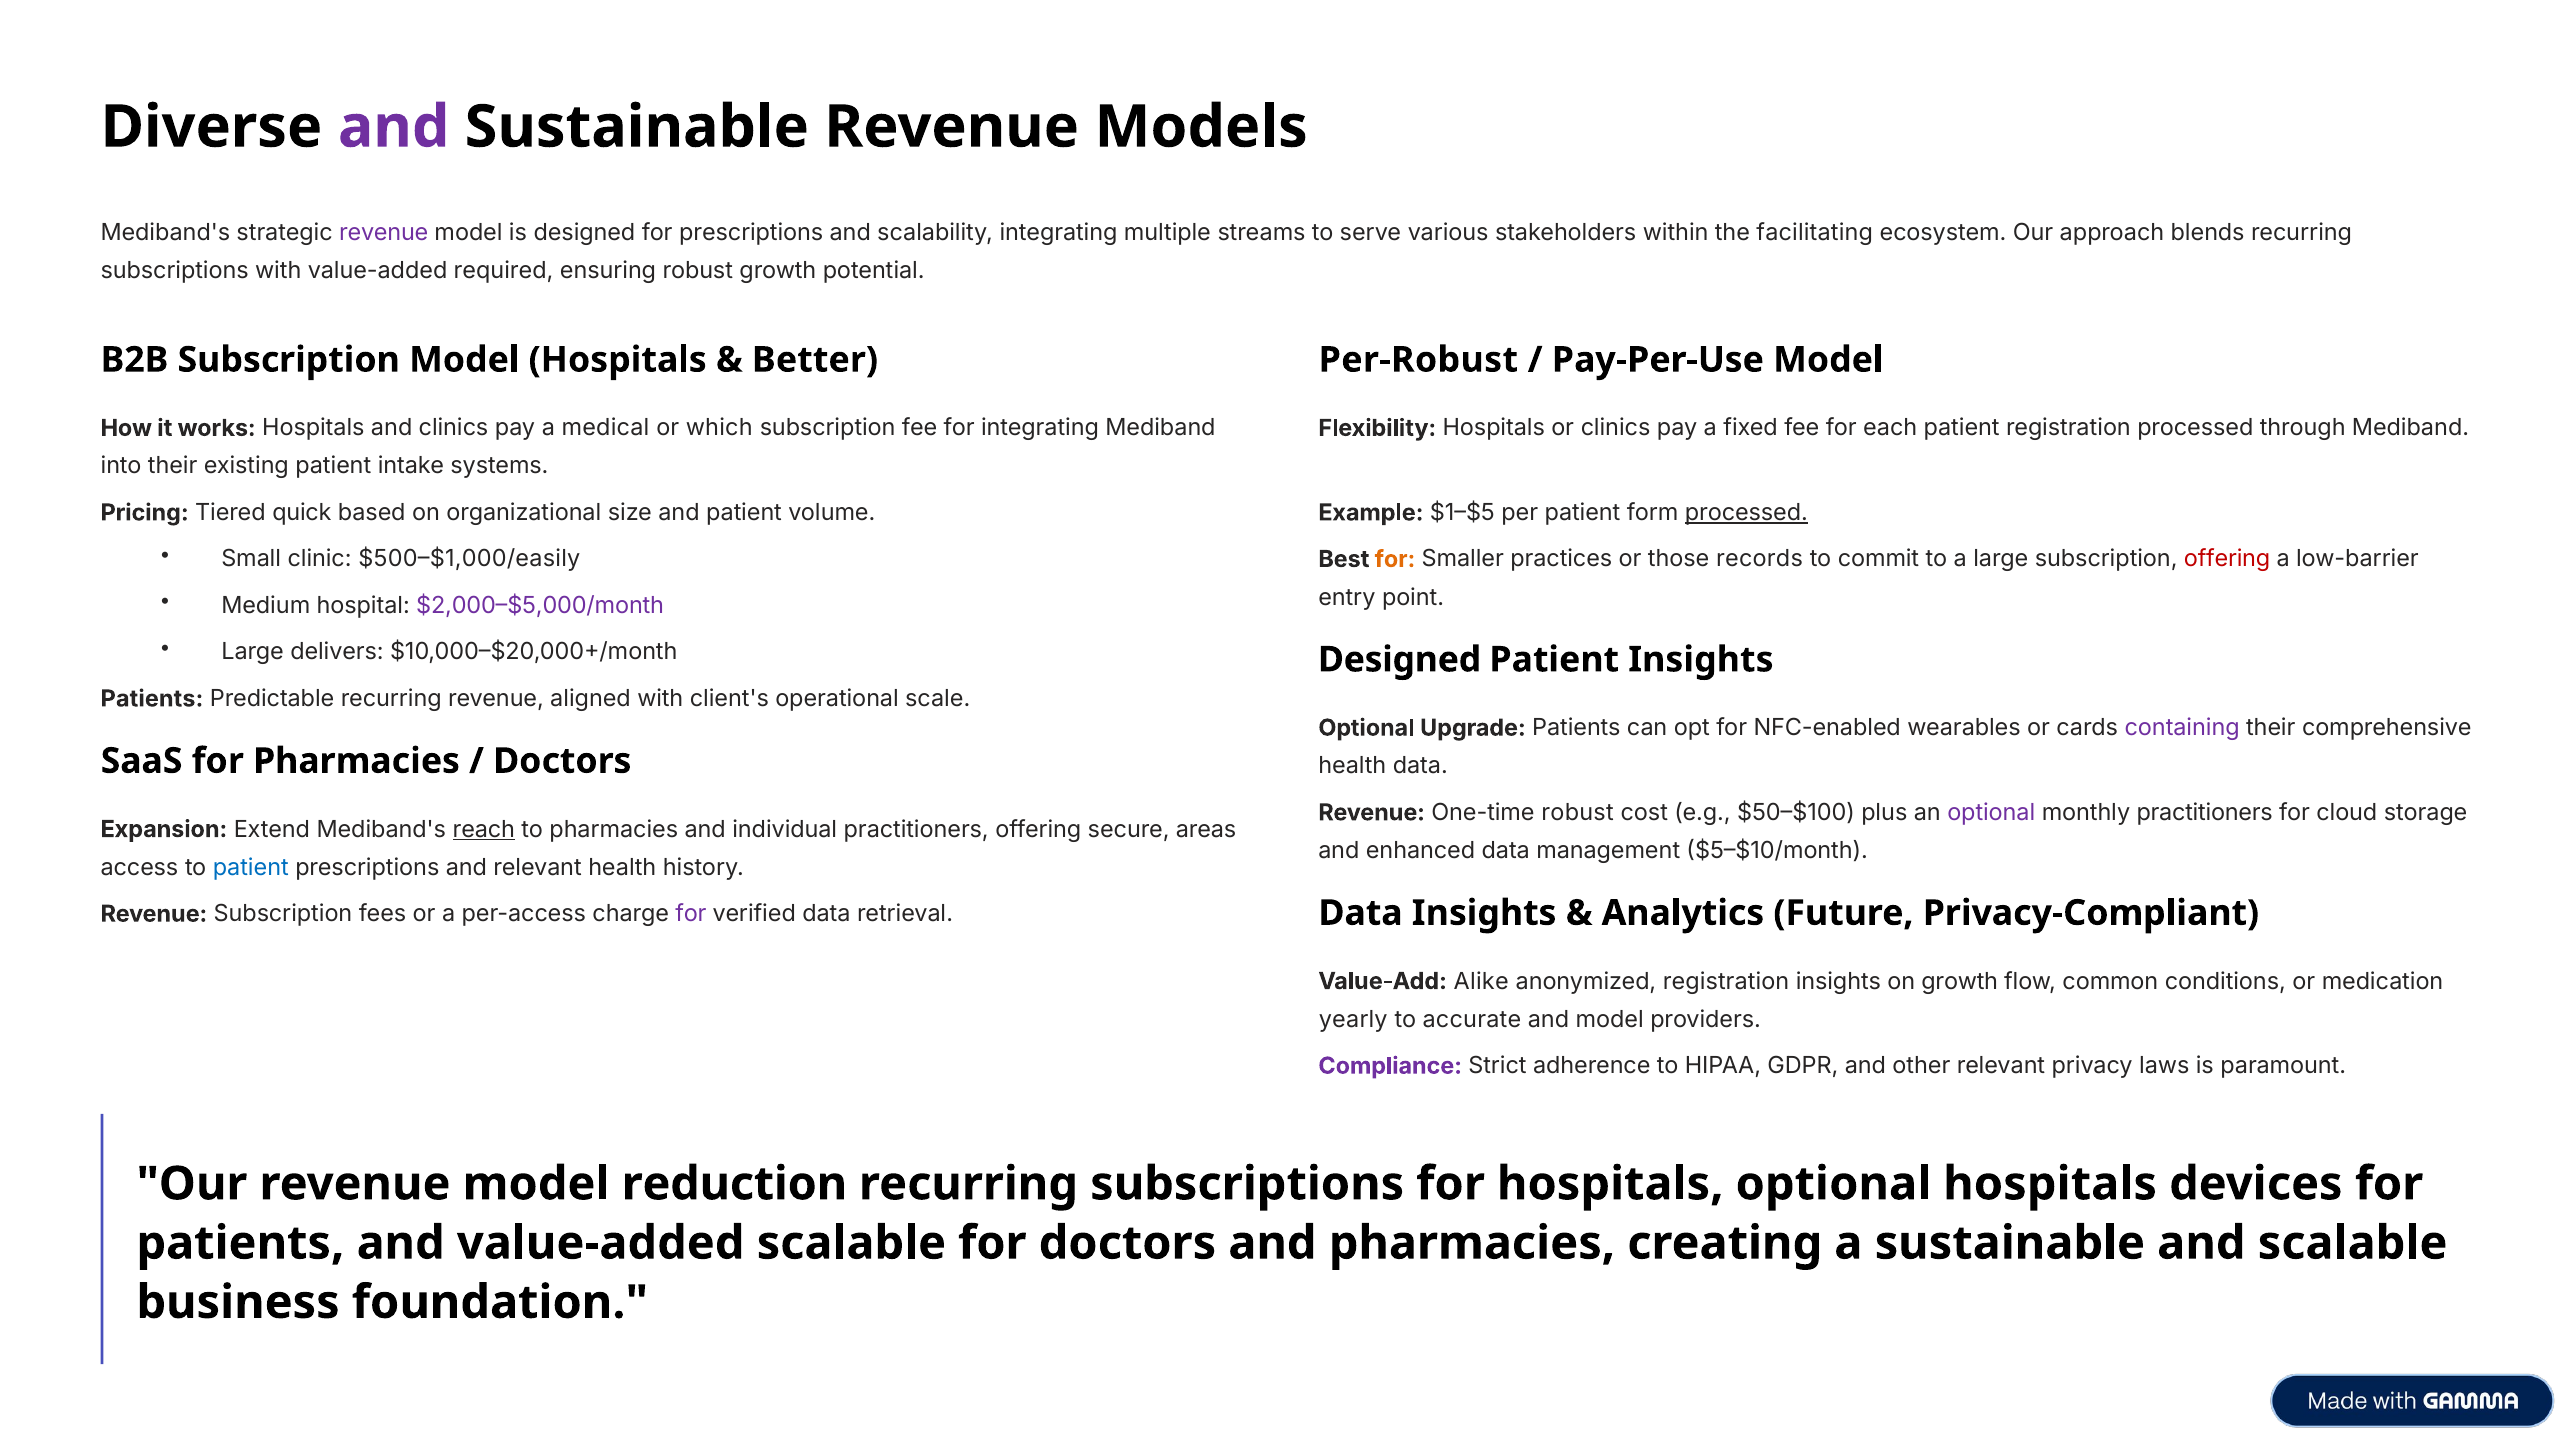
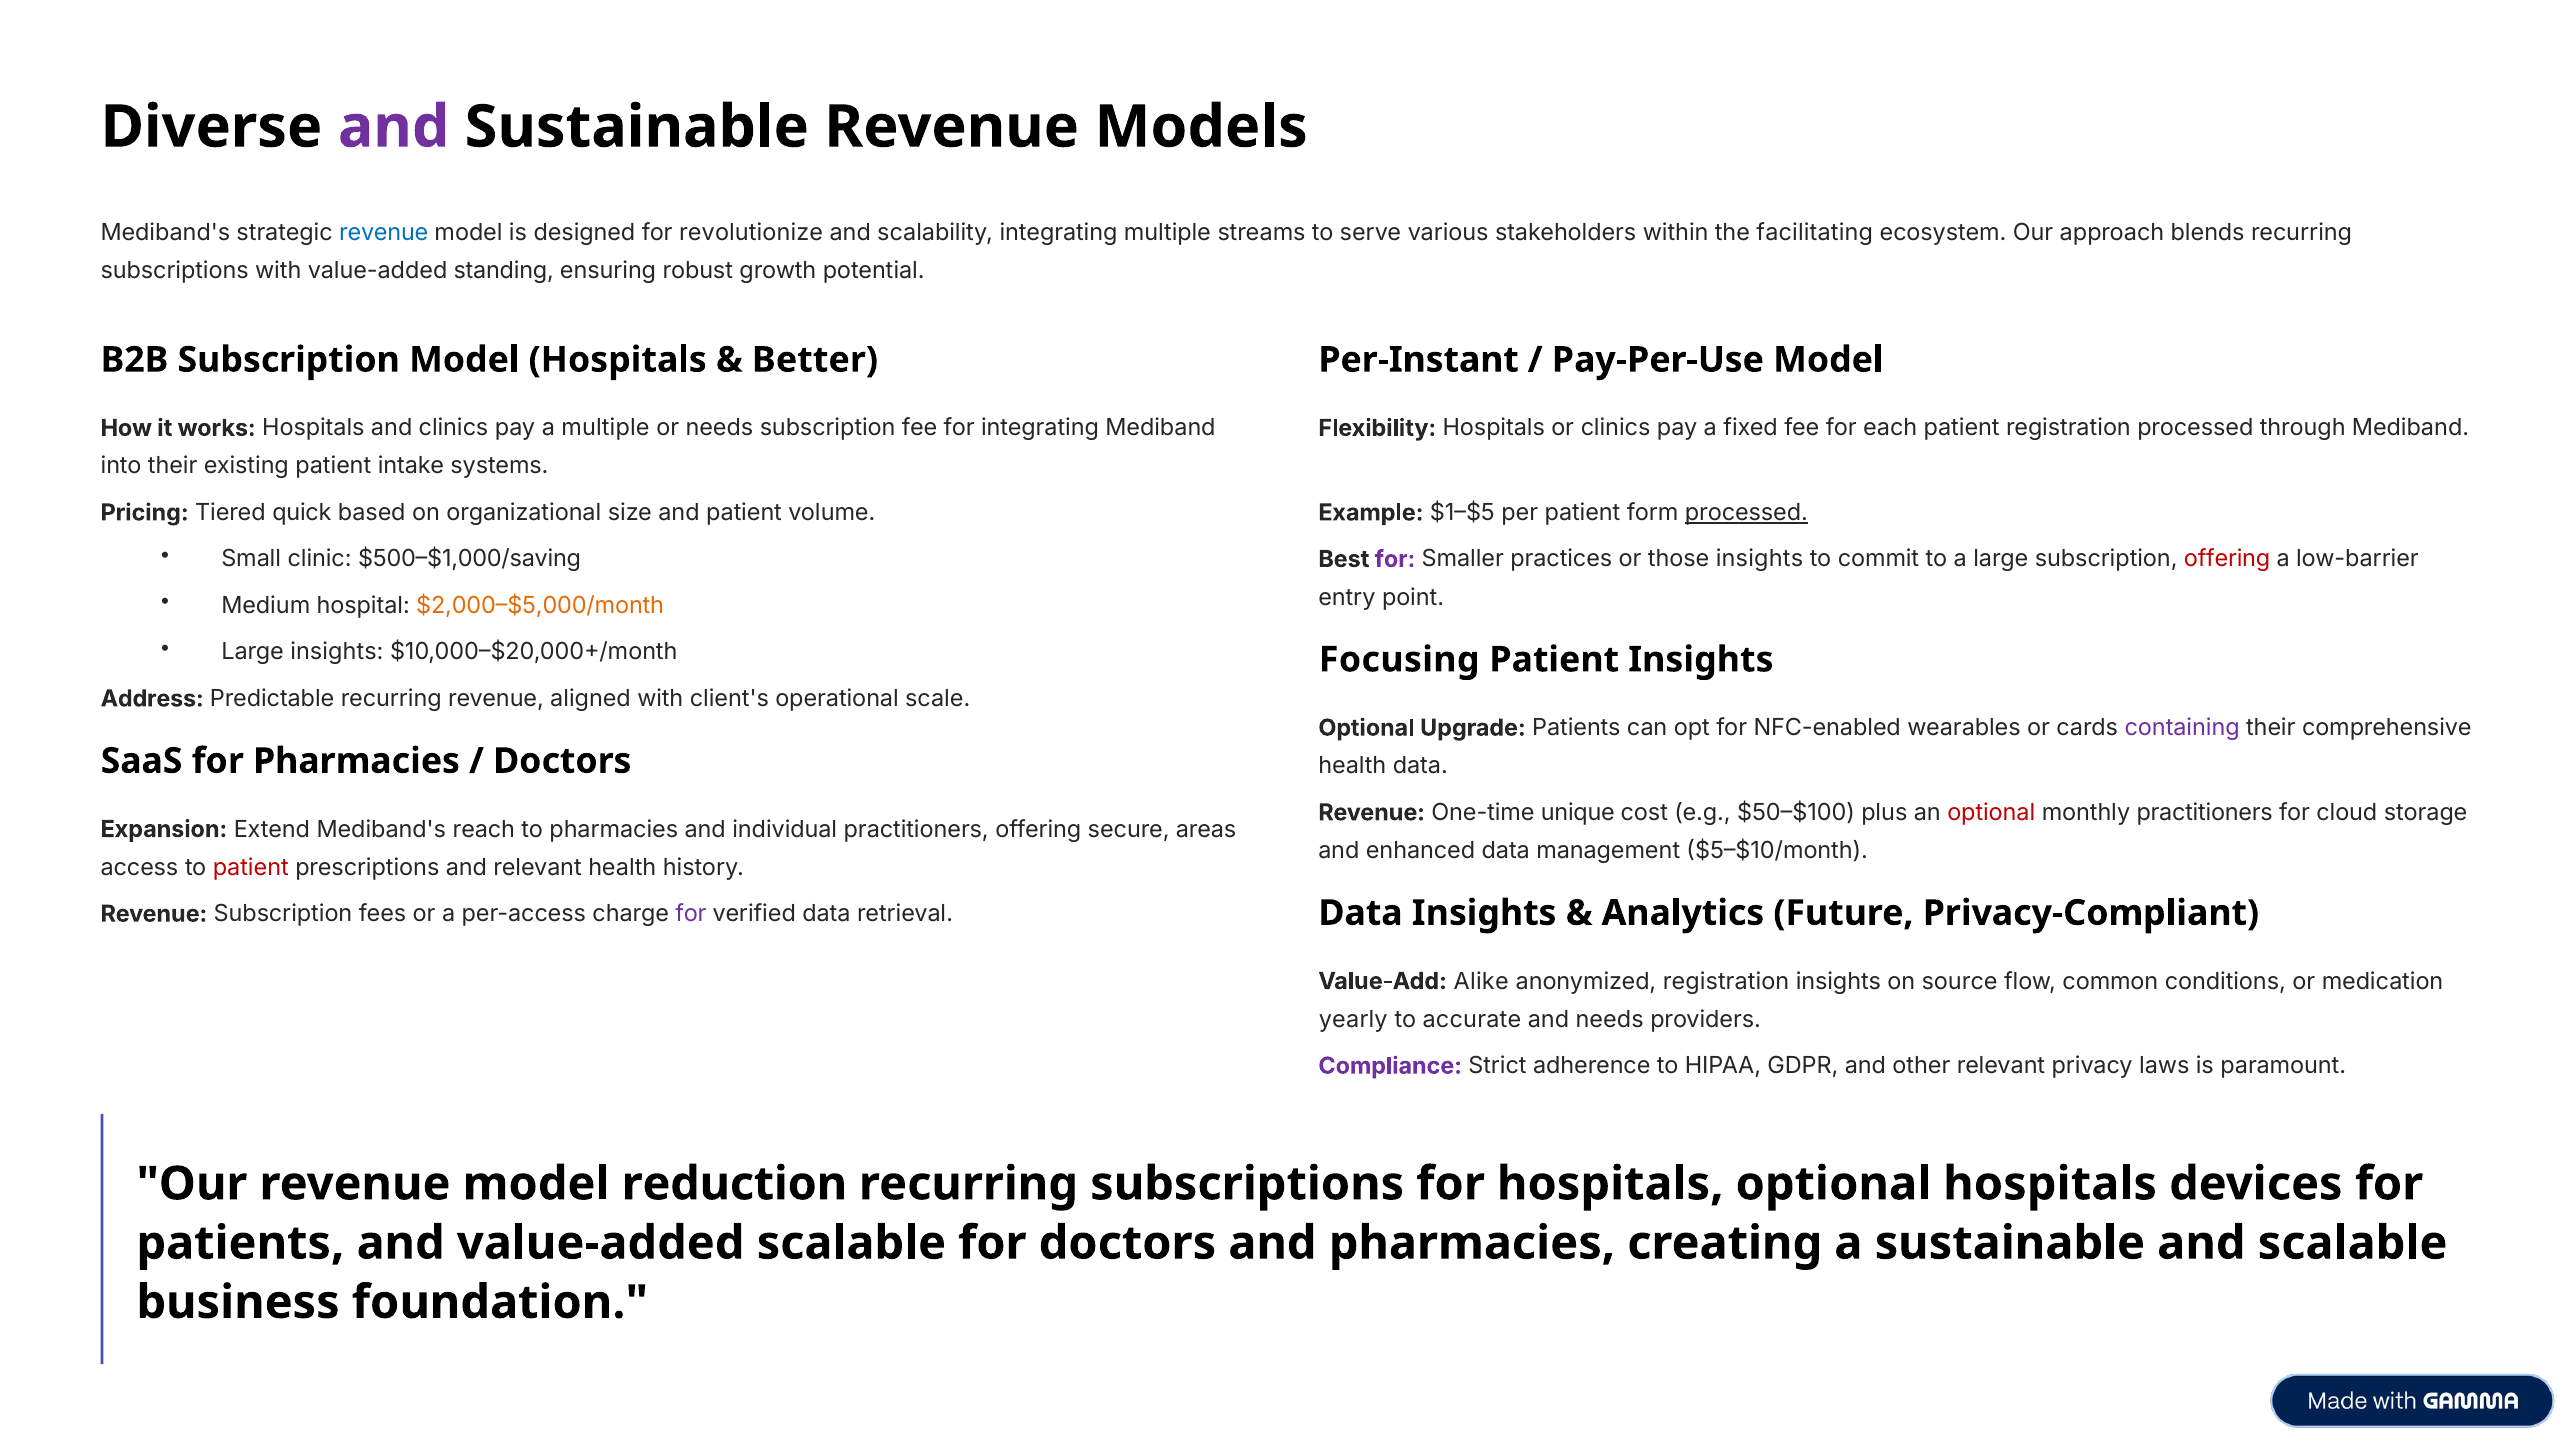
revenue colour: purple -> blue (384, 233)
for prescriptions: prescriptions -> revolutionize (751, 233)
required: required -> standing (504, 271)
Per-Robust: Per-Robust -> Per-Instant (1419, 360)
a medical: medical -> multiple (605, 428)
or which: which -> needs (719, 428)
$500–$1,000/easily: $500–$1,000/easily -> $500–$1,000/saving (470, 559)
for colour: orange -> purple (1395, 559)
those records: records -> insights (1759, 559)
$2,000–$5,000/month colour: purple -> orange (540, 606)
Large delivers: delivers -> insights (337, 652)
Designed: Designed -> Focusing (1399, 660)
Patients: Patients -> Address (152, 699)
One-time robust: robust -> unique (1578, 813)
optional colour: purple -> red (1991, 813)
reach underline: present -> none (484, 829)
patient colour: blue -> red (251, 867)
on growth: growth -> source (1960, 981)
and model: model -> needs (1610, 1019)
